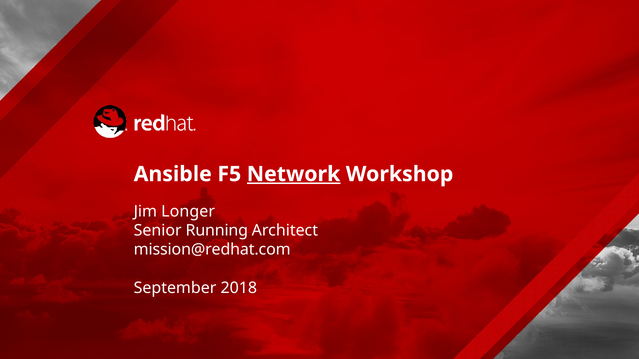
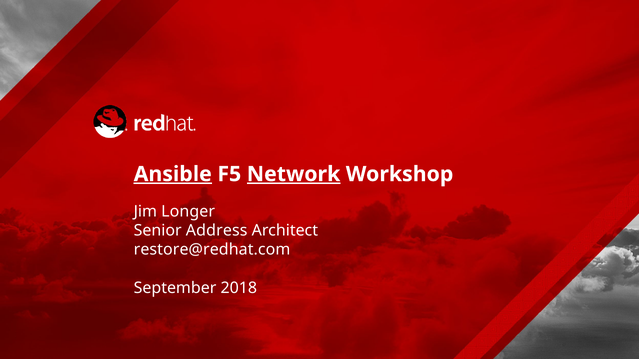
Ansible underline: none -> present (173, 174)
Running: Running -> Address (217, 231)
mission@redhat.com: mission@redhat.com -> restore@redhat.com (212, 250)
